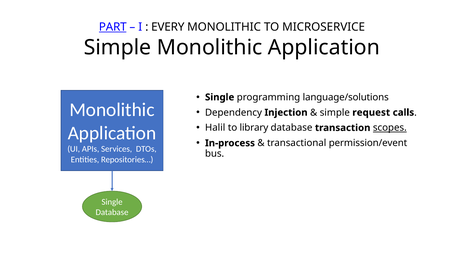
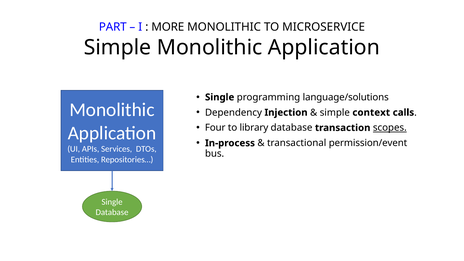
PART underline: present -> none (113, 27)
EVERY: EVERY -> MORE (168, 27)
request: request -> context (371, 113)
Halil: Halil -> Four (215, 128)
